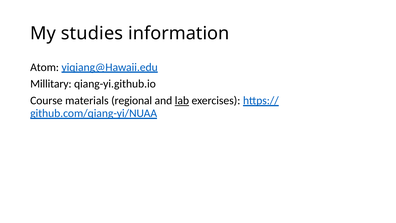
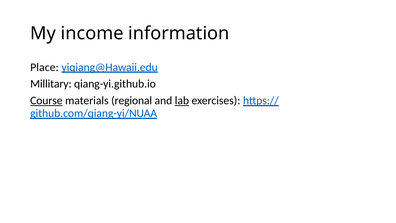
studies: studies -> income (92, 33)
Atom: Atom -> Place (44, 67)
Course underline: none -> present (46, 101)
